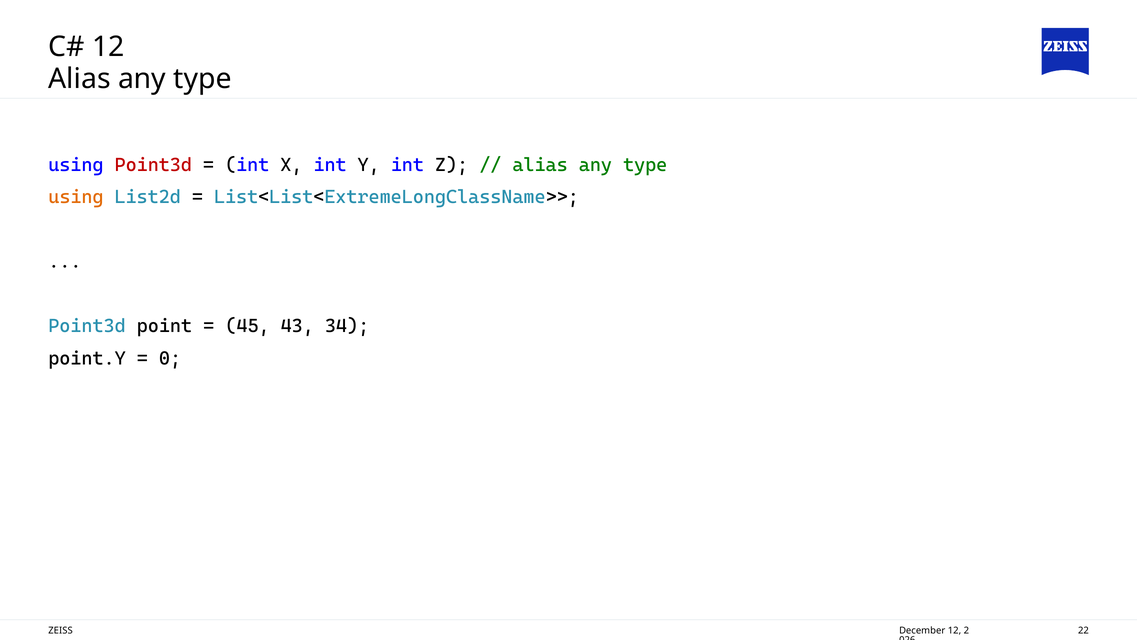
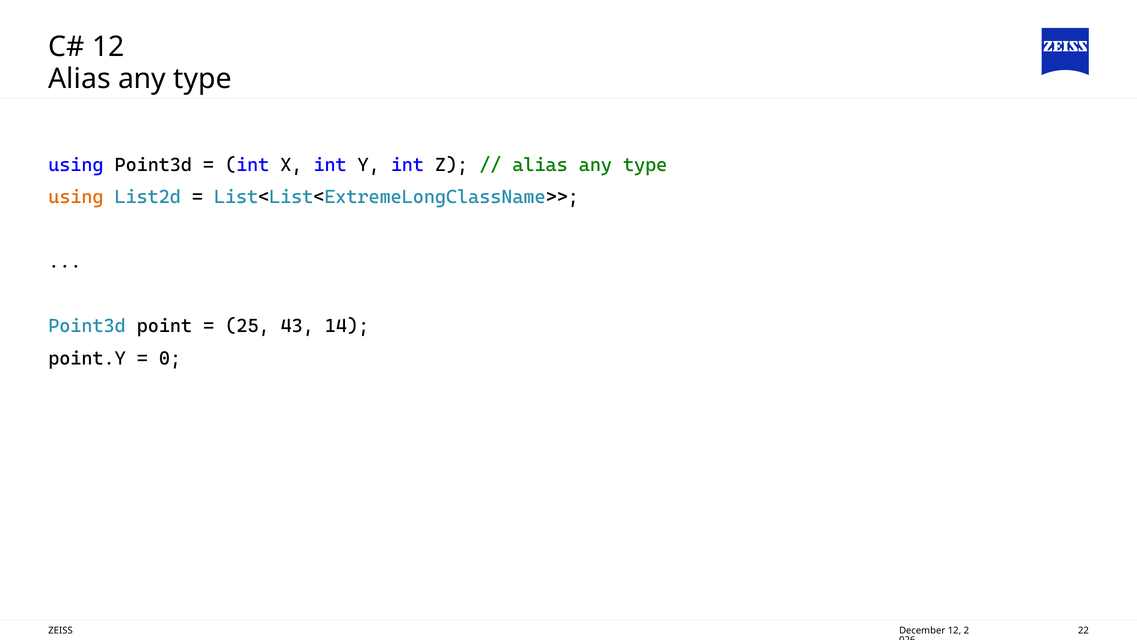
Point3d colour: red -> black (153, 165)
45: 45 -> 25 (248, 326)
34: 34 -> 14 (347, 326)
